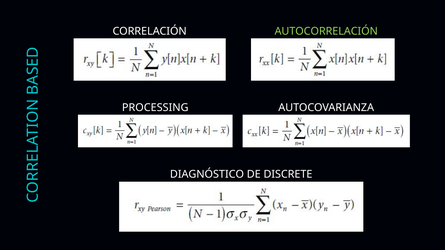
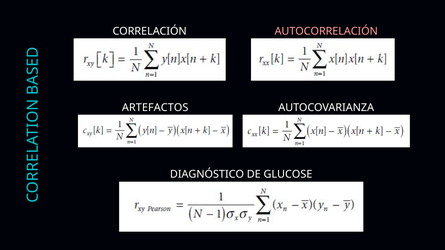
AUTOCORRELACIÓN colour: light green -> pink (326, 31)
PROCESSING: PROCESSING -> ARTEFACTOS (155, 108)
DISCRETE: DISCRETE -> GLUCOSE (288, 174)
